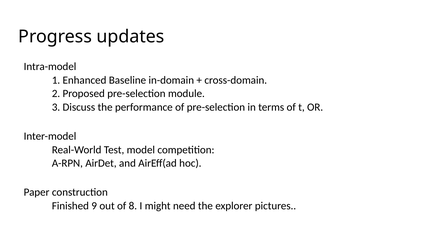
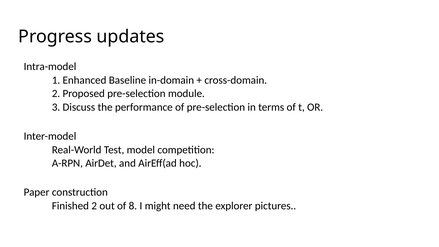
Finished 9: 9 -> 2 (94, 206)
